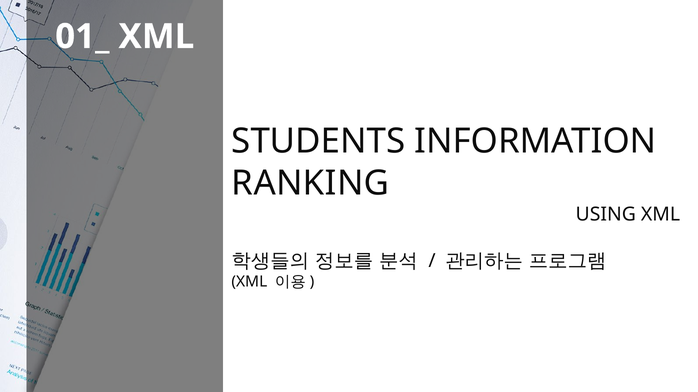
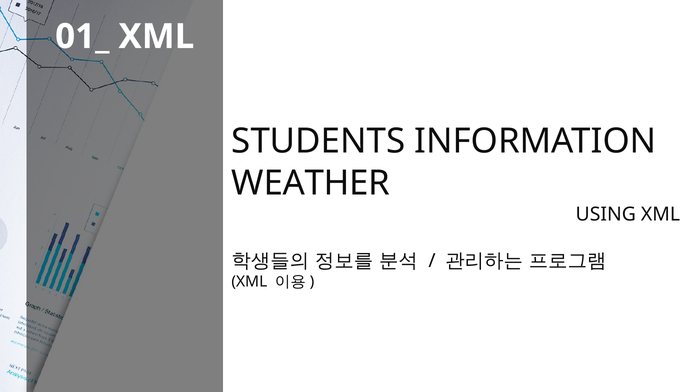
RANKING: RANKING -> WEATHER (311, 183)
